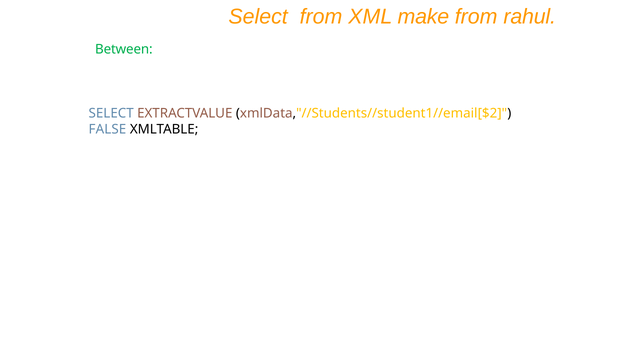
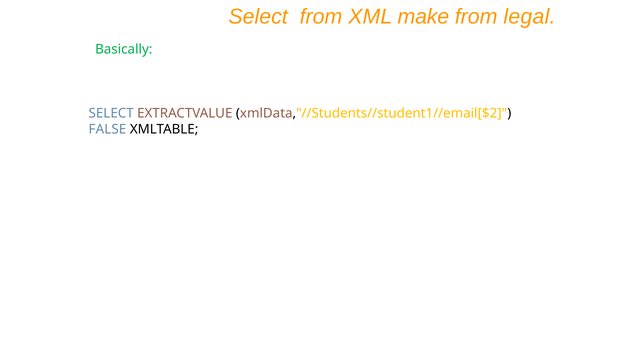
rahul: rahul -> legal (529, 17)
Between: Between -> Basically (124, 49)
